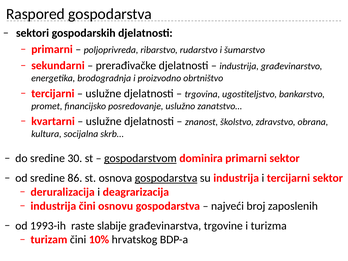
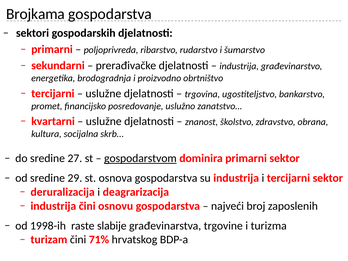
Raspored: Raspored -> Brojkama (36, 14)
30: 30 -> 27 (75, 158)
86: 86 -> 29 (75, 178)
gospodarstva underline: present -> none (166, 178)
1993-ih: 1993-ih -> 1998-ih (48, 226)
10%: 10% -> 71% (99, 240)
